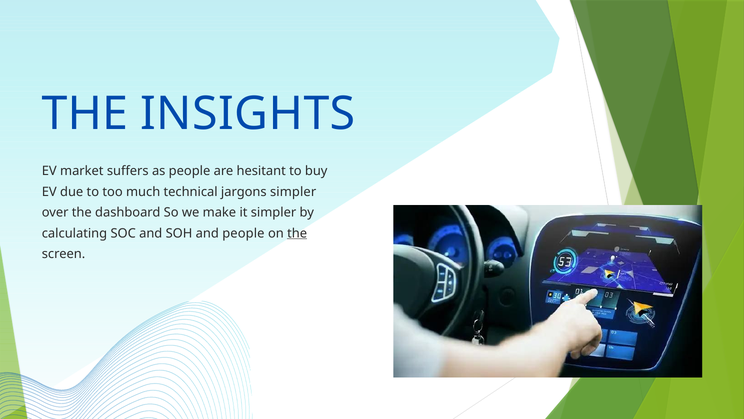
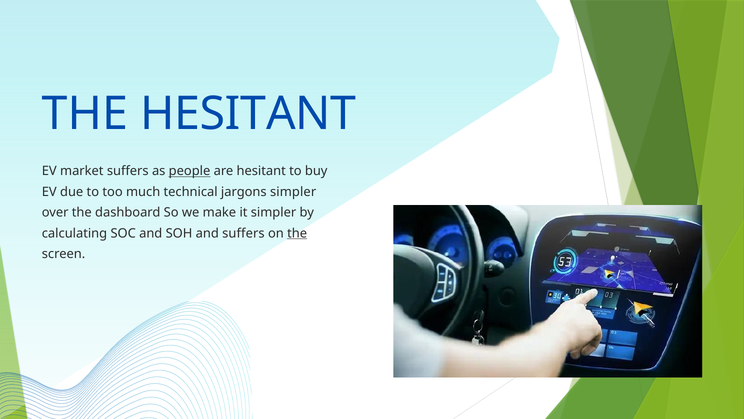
THE INSIGHTS: INSIGHTS -> HESITANT (248, 114)
people underline: none -> present (190, 171)
and people: people -> suffers (243, 233)
